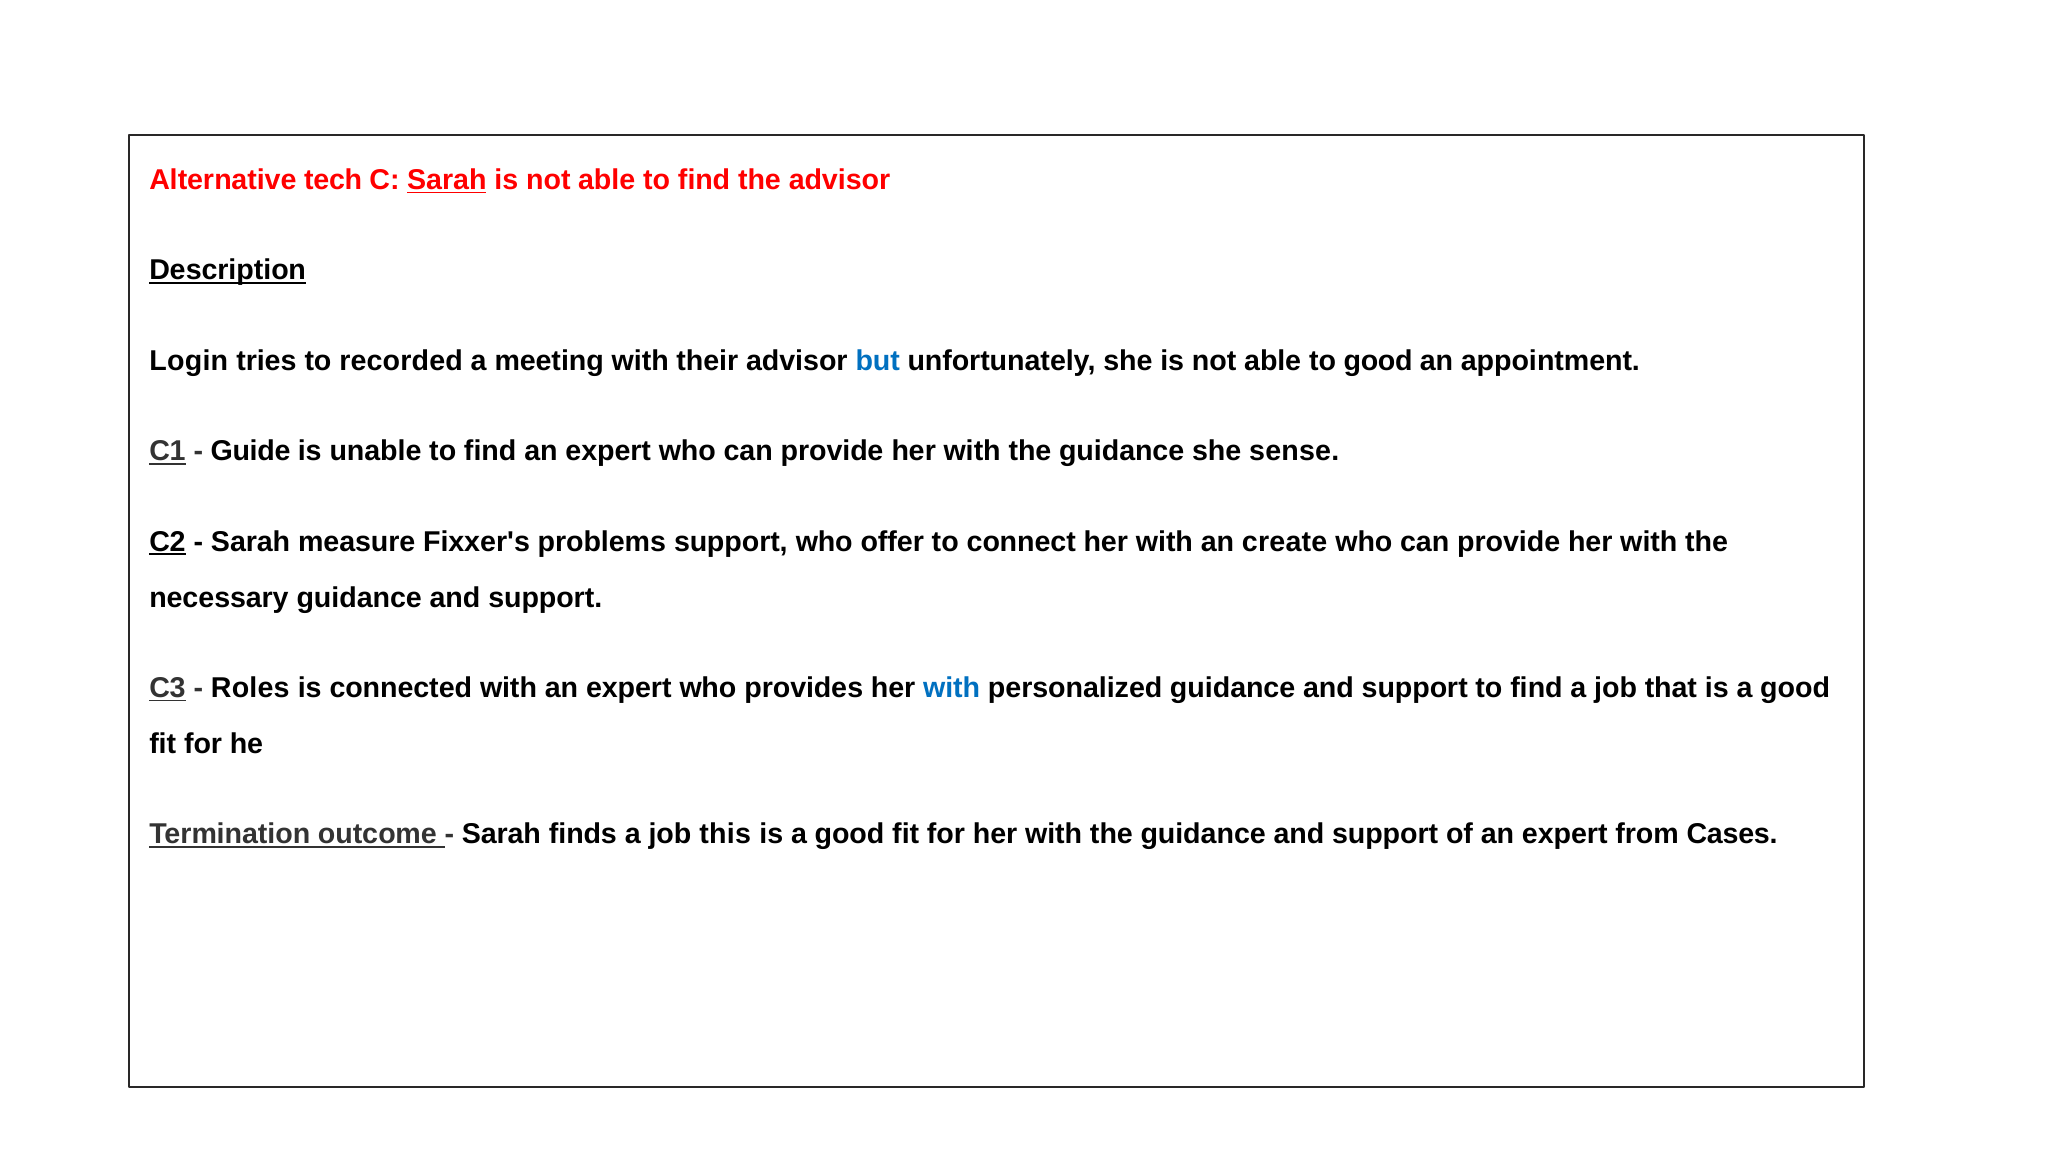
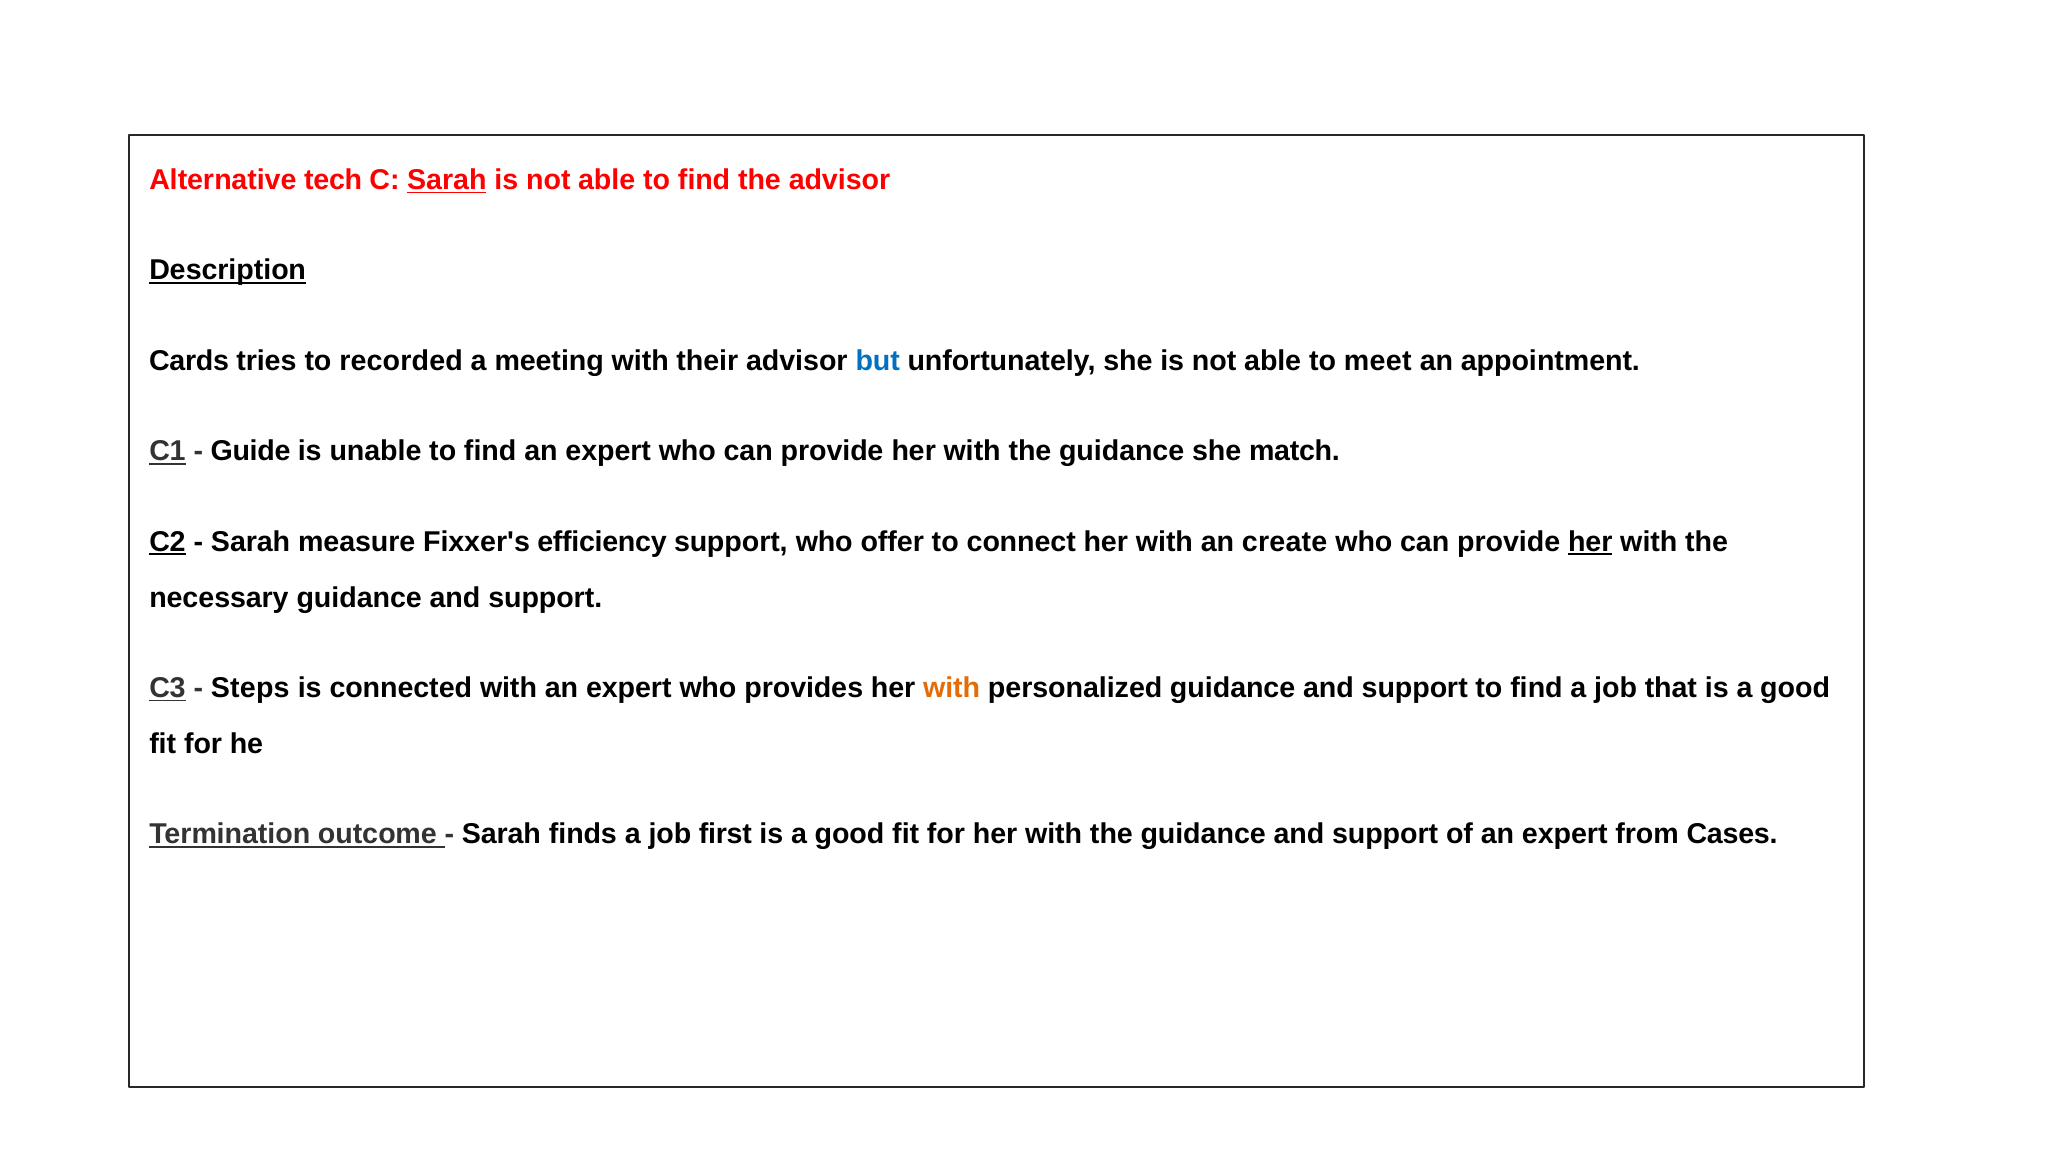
Login: Login -> Cards (189, 361)
to good: good -> meet (1378, 361)
sense: sense -> match (1294, 451)
problems: problems -> efficiency (602, 541)
her underline: none -> present (1590, 541)
Roles: Roles -> Steps (250, 688)
with colour: blue -> orange (952, 688)
this: this -> first (725, 834)
